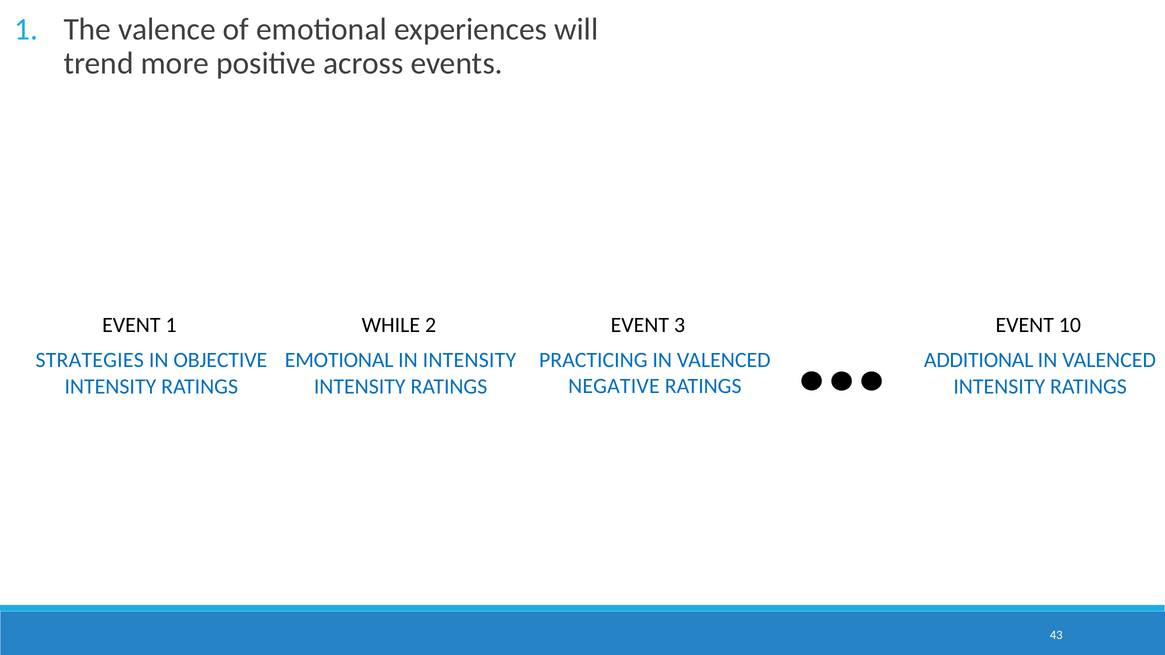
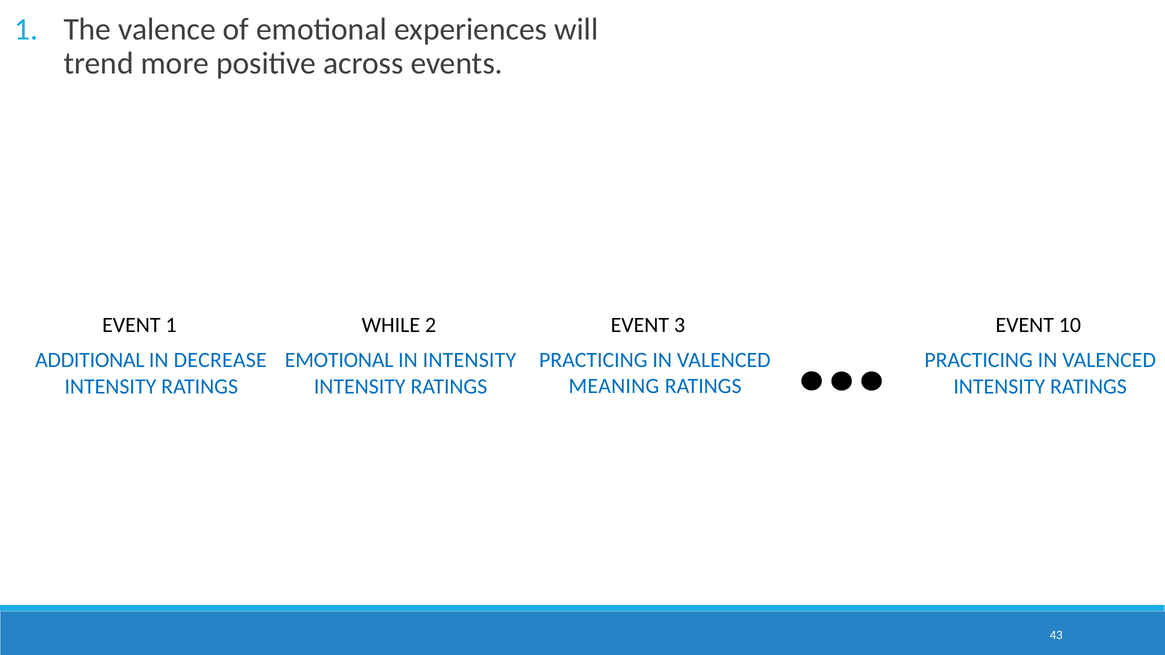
STRATEGIES: STRATEGIES -> ADDITIONAL (90, 360)
OBJECTIVE: OBJECTIVE -> DECREASE (220, 360)
ADDITIONAL: ADDITIONAL -> PRACTICING (979, 360)
NEGATIVE: NEGATIVE -> MEANING (614, 386)
